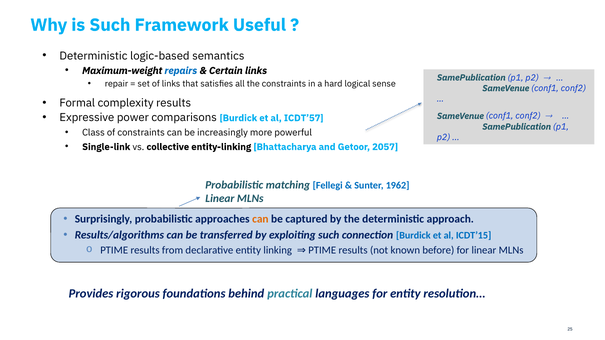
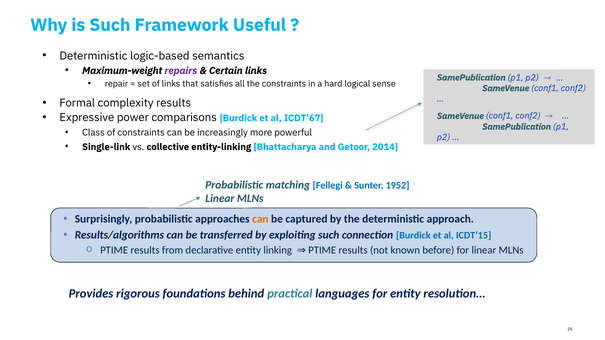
repairs colour: blue -> purple (181, 71)
ICDT’57: ICDT’57 -> ICDT’67 (304, 118)
2057: 2057 -> 2014 (385, 147)
1962: 1962 -> 1952 (398, 186)
